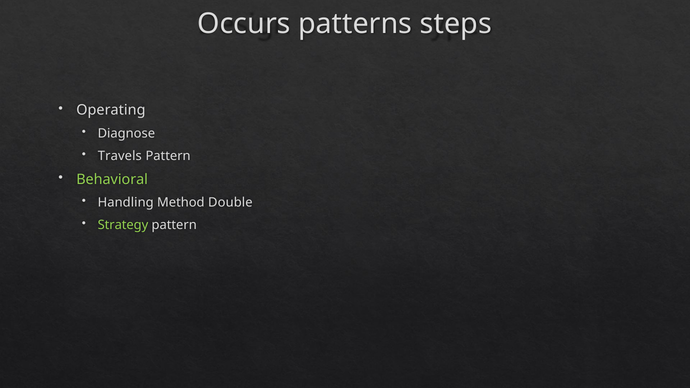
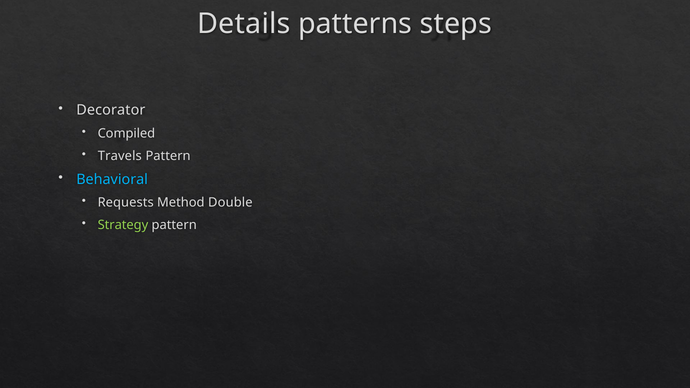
Occurs: Occurs -> Details (244, 24)
Operating: Operating -> Decorator (111, 110)
Diagnose: Diagnose -> Compiled (126, 133)
Behavioral colour: light green -> light blue (112, 180)
Handling: Handling -> Requests (126, 203)
